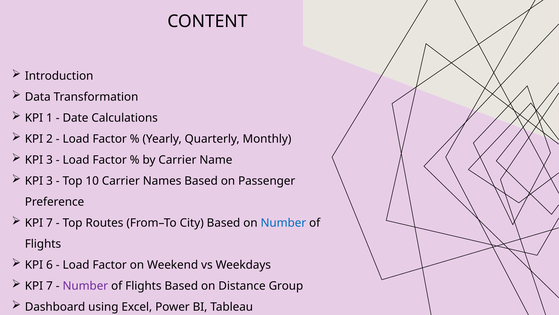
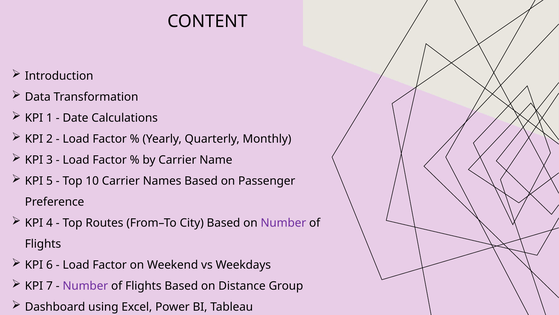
3: 3 -> 5 (49, 181)
7: 7 -> 4 (49, 223)
Number colour: blue -> purple (283, 223)
